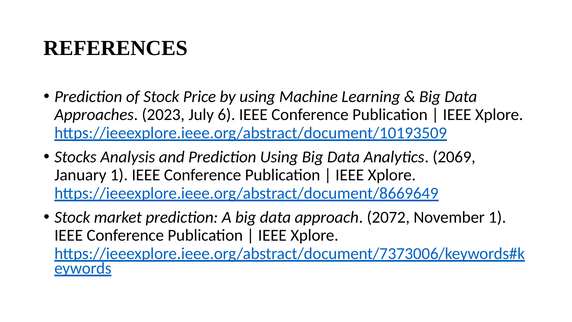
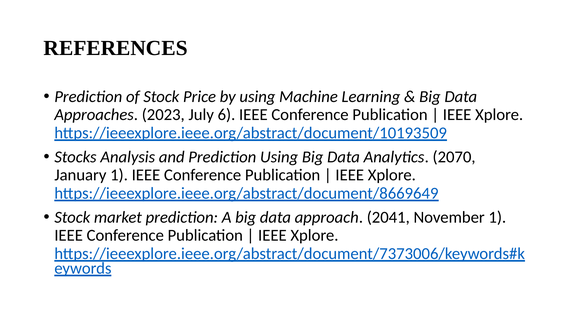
2069: 2069 -> 2070 (454, 157)
2072: 2072 -> 2041 (388, 217)
